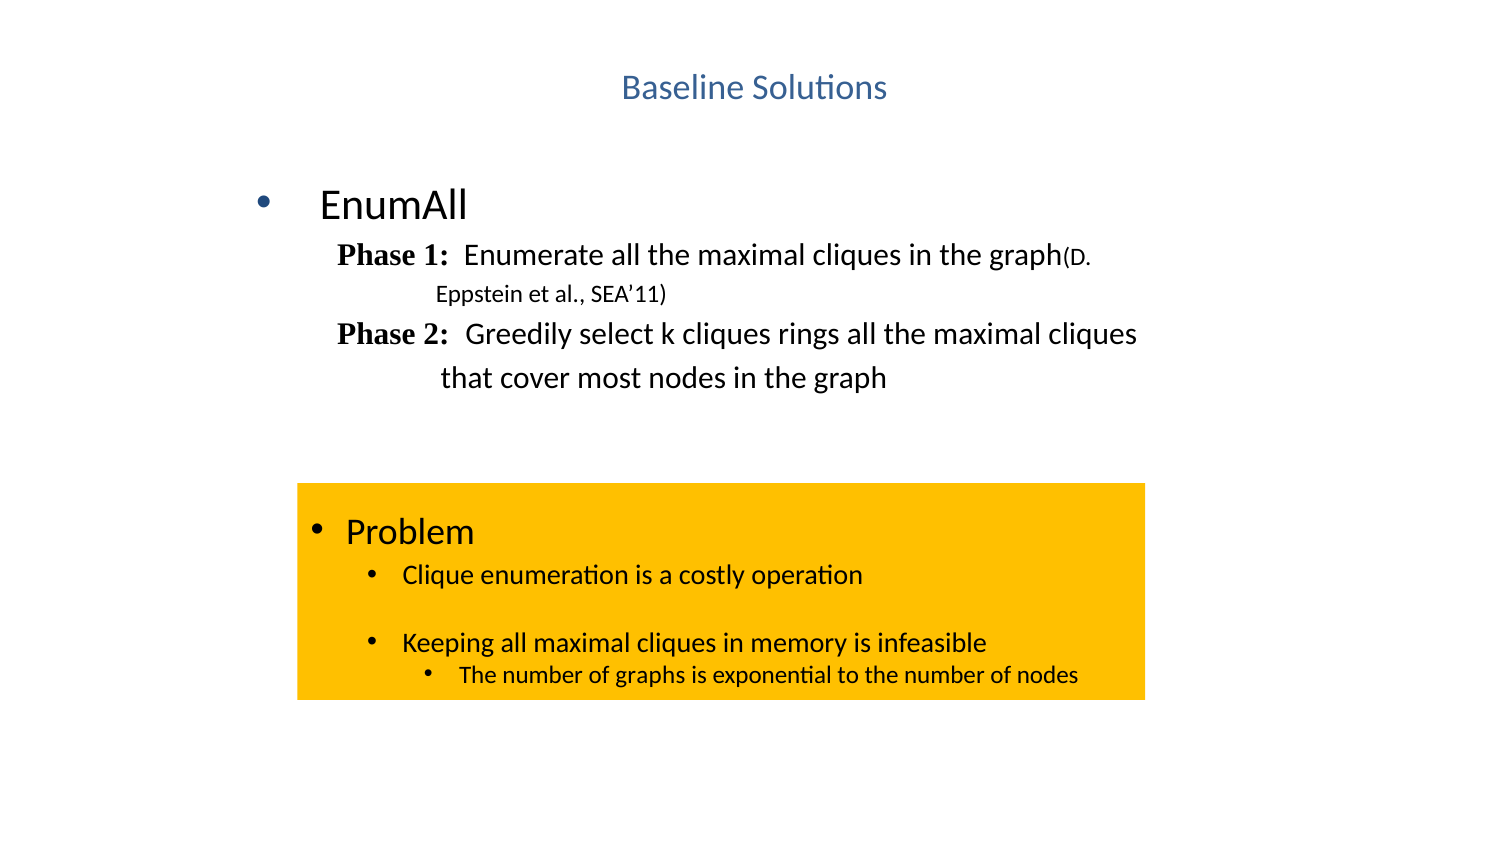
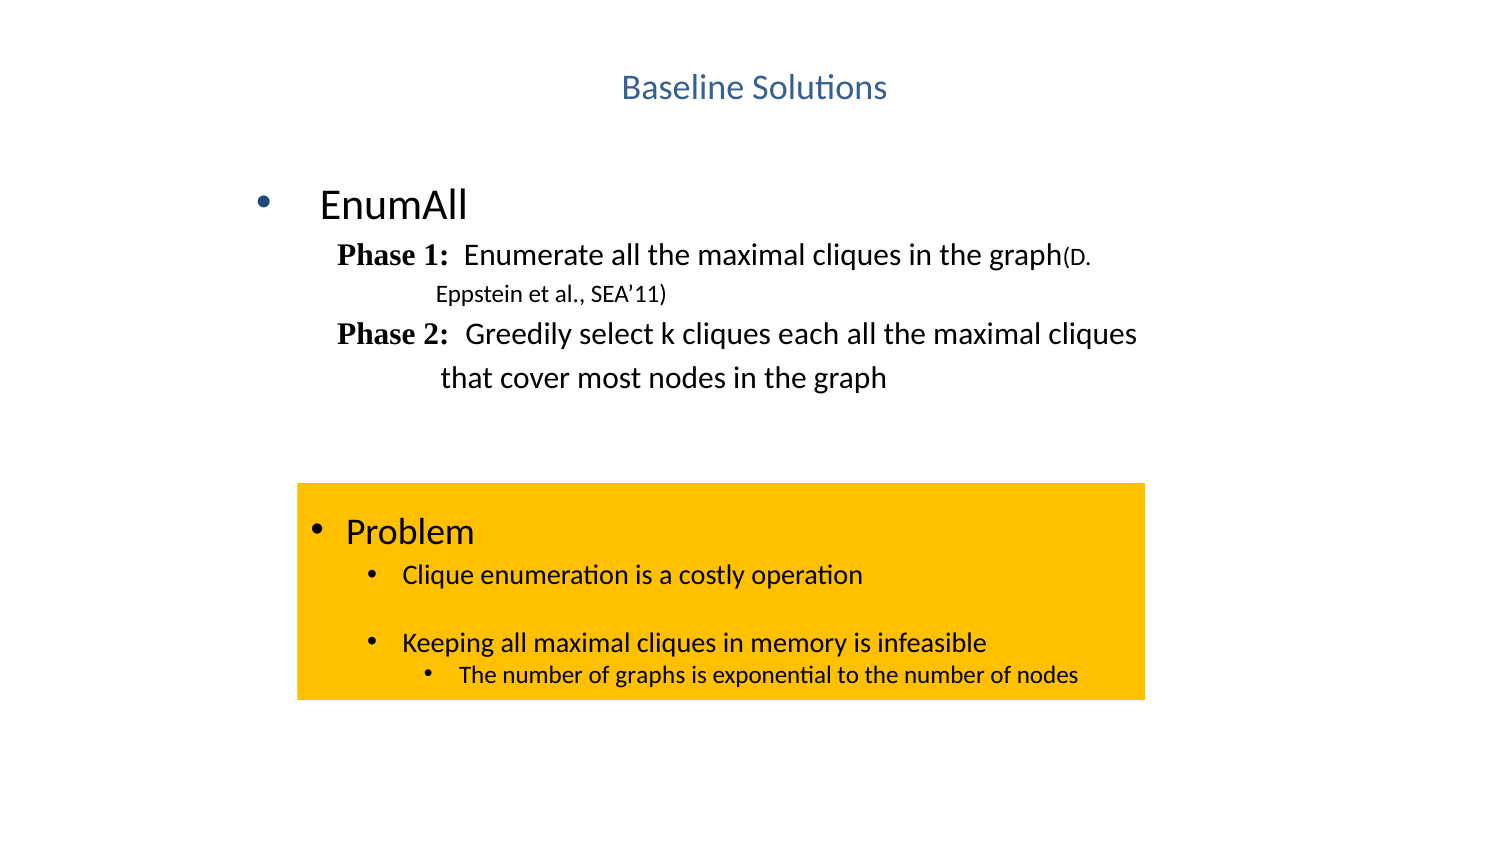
rings: rings -> each (809, 334)
